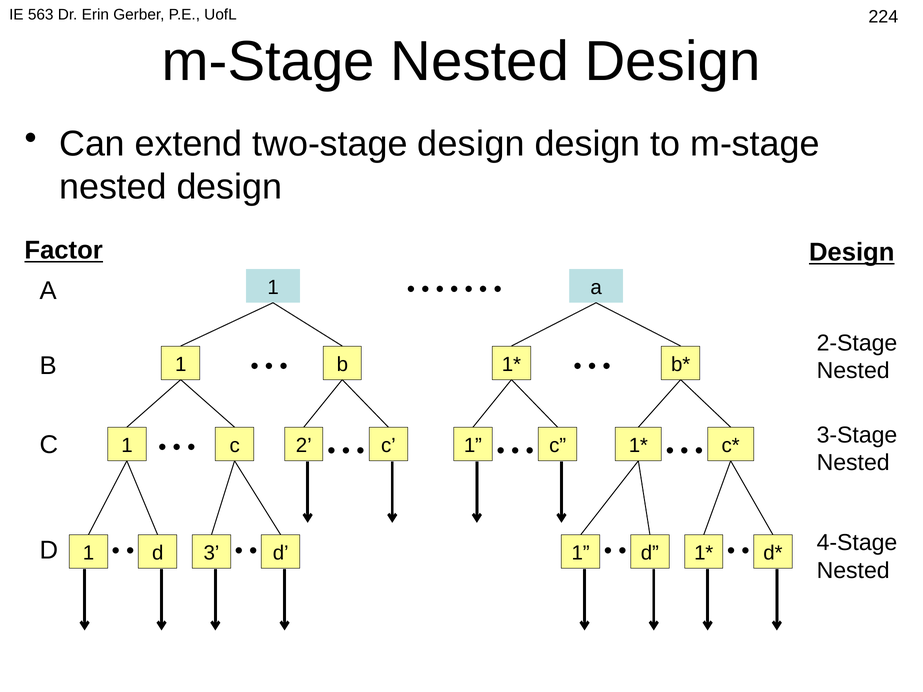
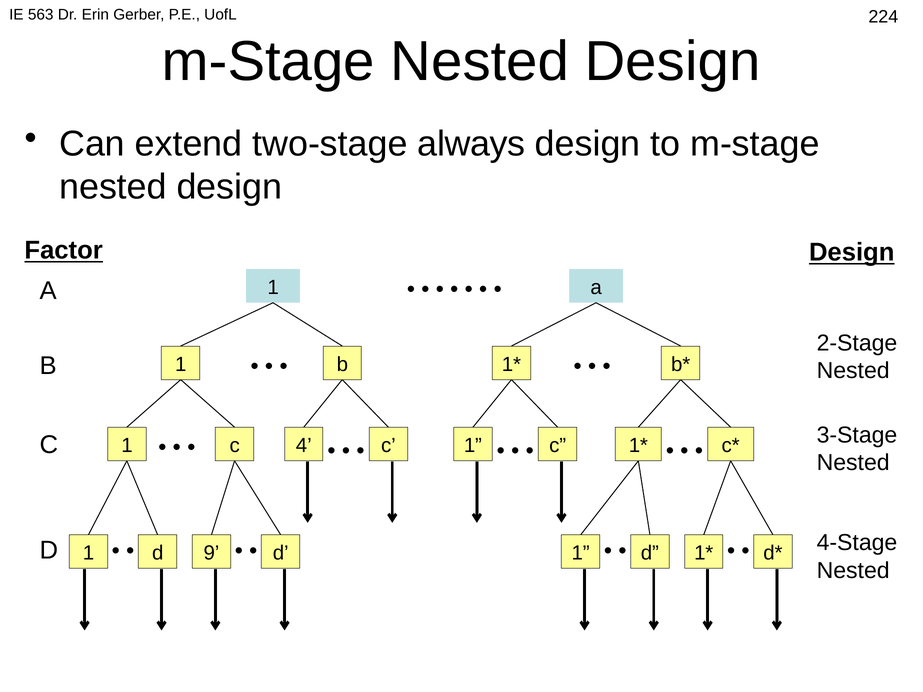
two-stage design: design -> always (471, 144)
2: 2 -> 4 (304, 446)
3: 3 -> 9 (211, 553)
